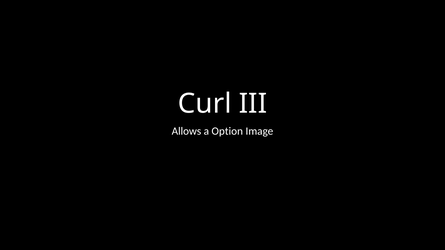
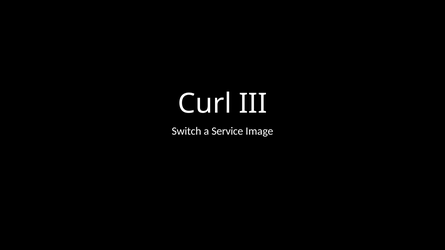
Allows: Allows -> Switch (186, 131)
Option: Option -> Service (227, 131)
